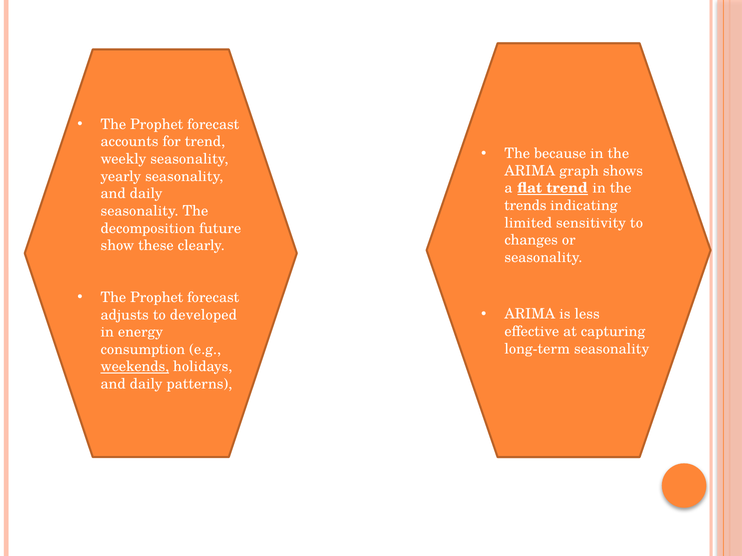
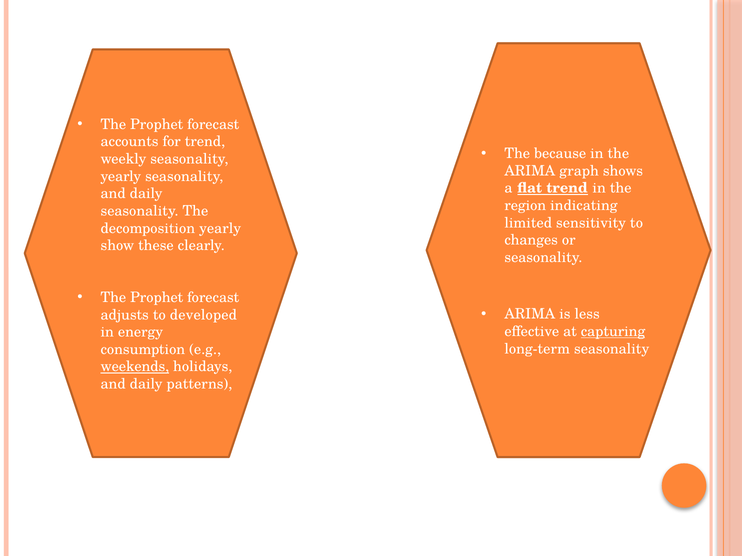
trends: trends -> region (525, 206)
decomposition future: future -> yearly (220, 228)
capturing underline: none -> present (613, 332)
